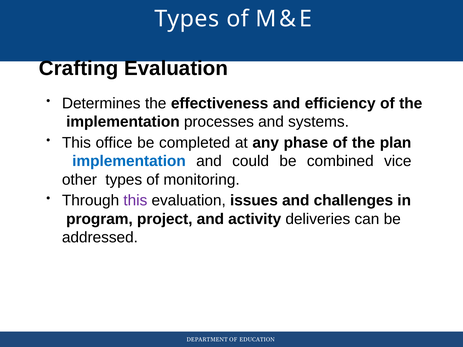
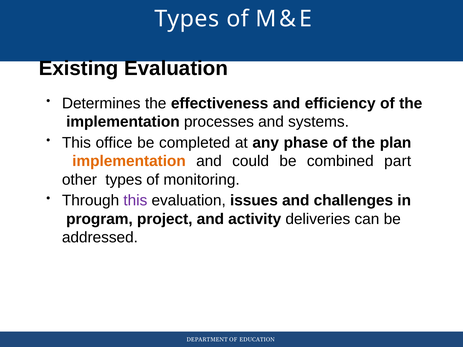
Crafting: Crafting -> Existing (79, 68)
implementation colour: blue -> orange (129, 161)
vice: vice -> part (398, 161)
